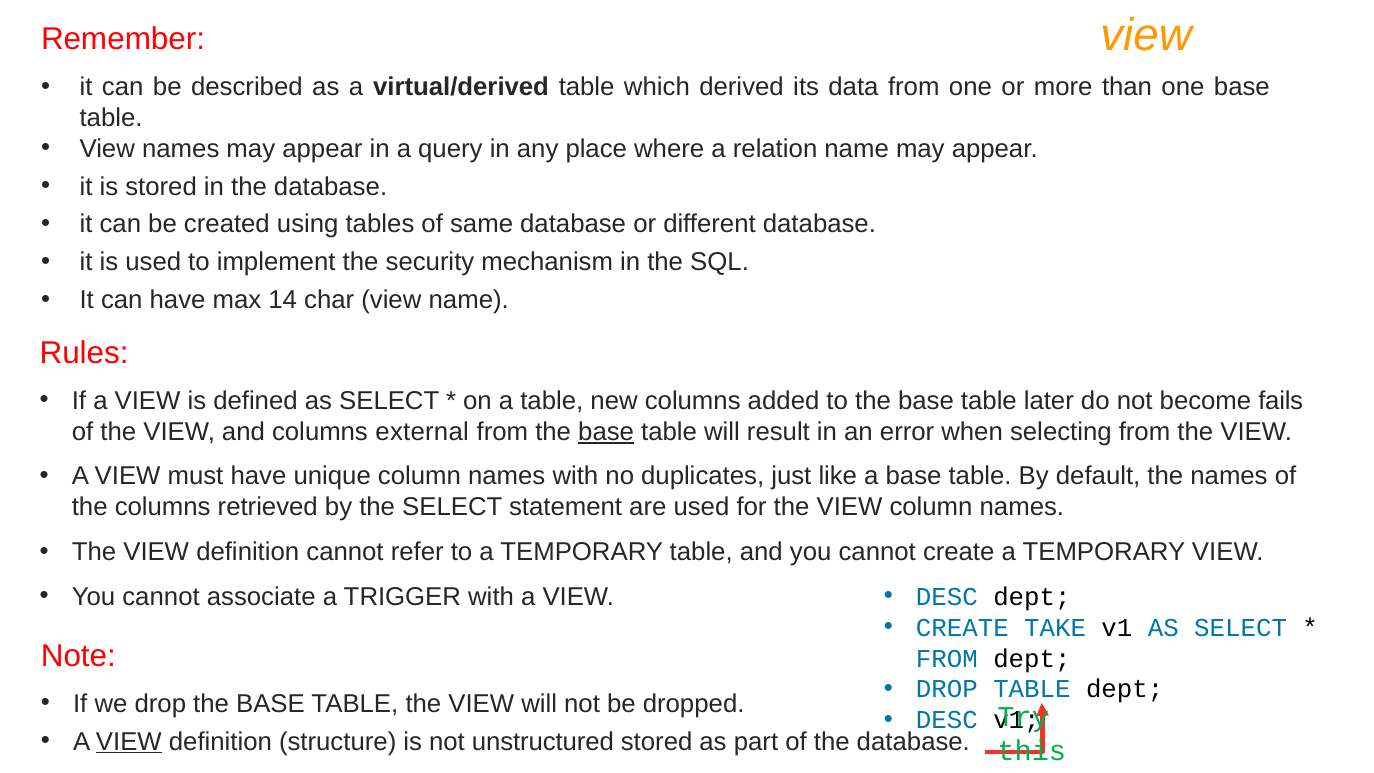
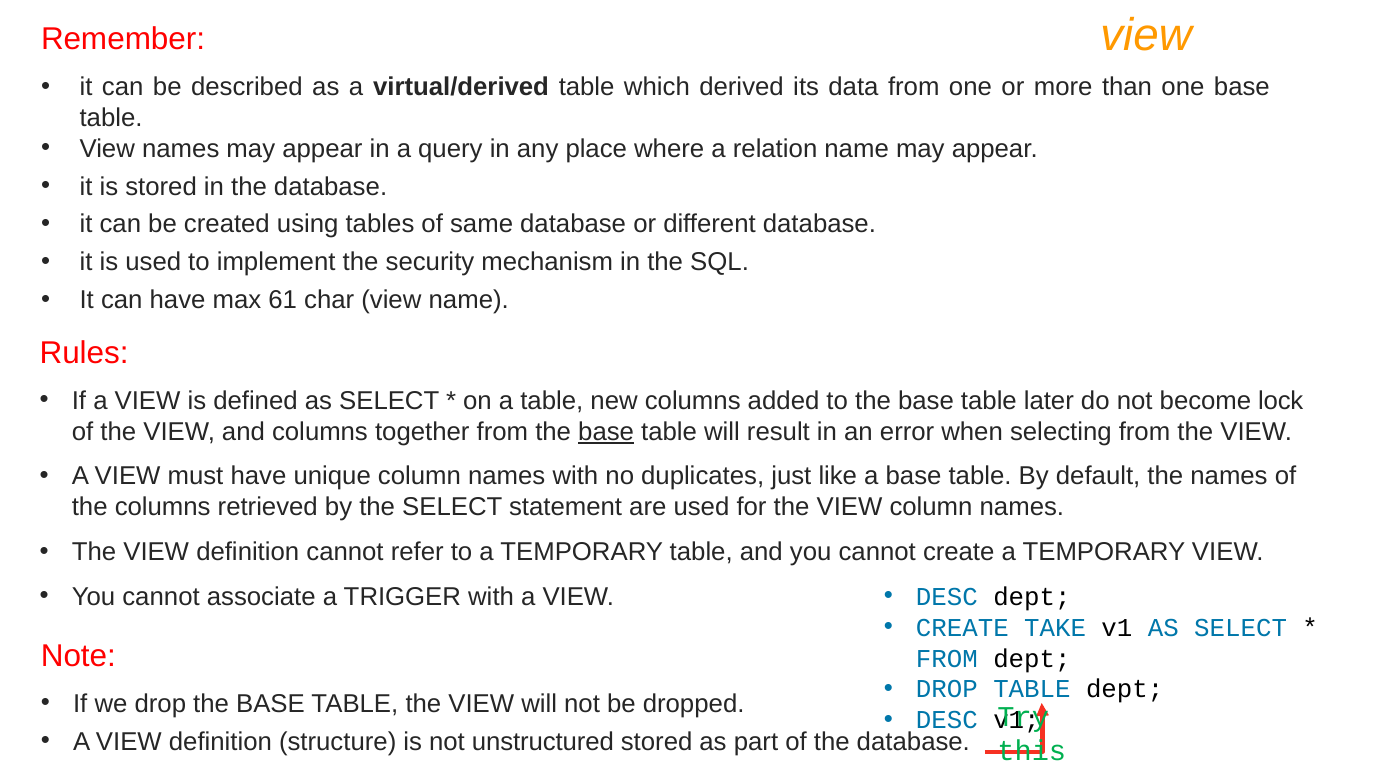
14: 14 -> 61 (283, 300)
fails: fails -> lock (1281, 401)
external: external -> together (422, 432)
VIEW underline: present -> none (129, 741)
